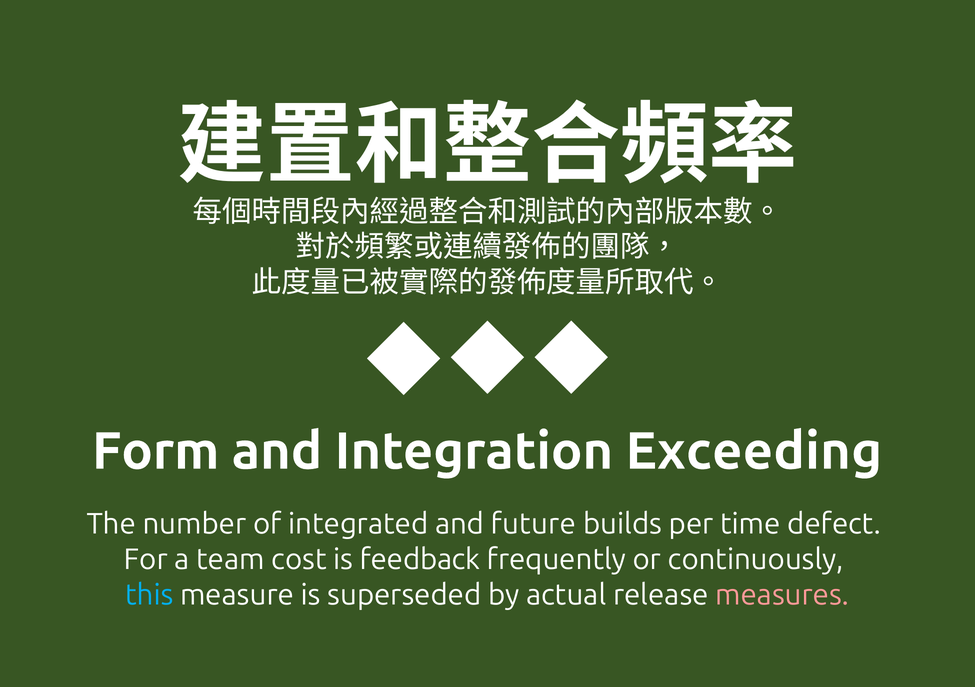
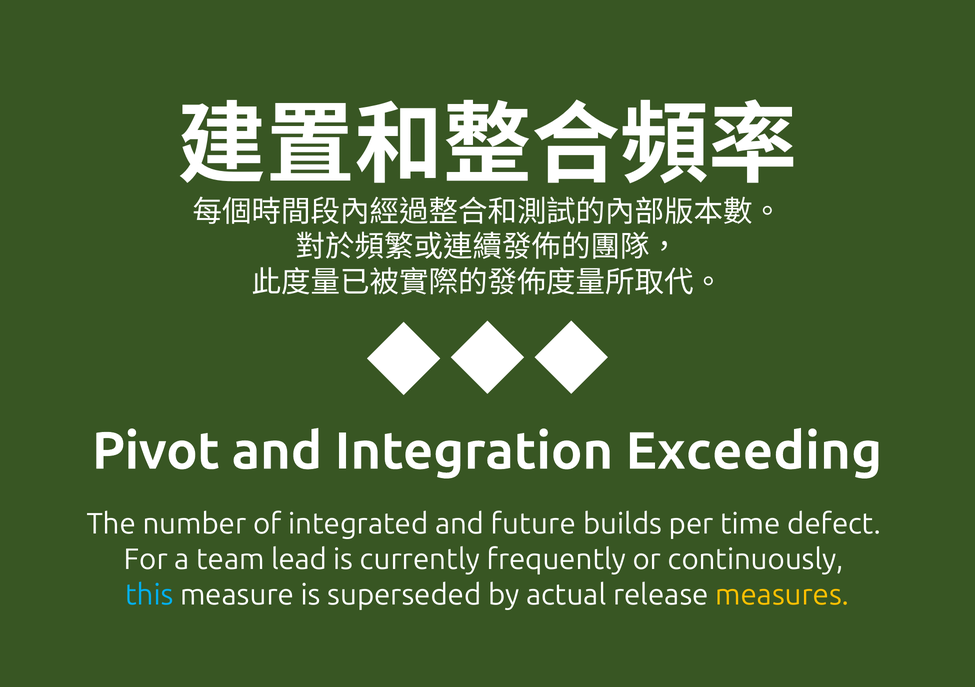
Form: Form -> Pivot (156, 451)
cost: cost -> lead (299, 560)
feedback: feedback -> currently (420, 560)
measures colour: pink -> yellow (782, 595)
